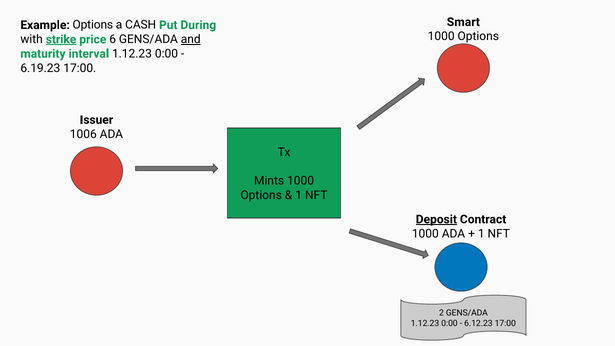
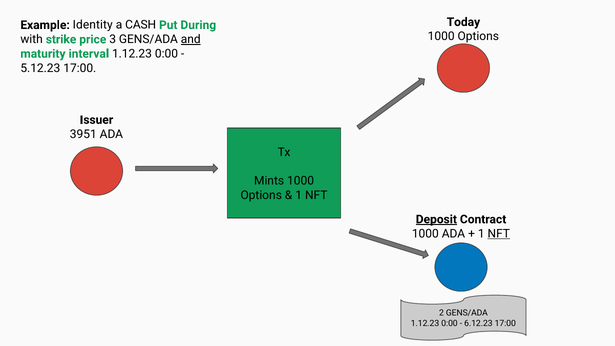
Smart: Smart -> Today (463, 22)
Example Options: Options -> Identity (93, 25)
strike underline: present -> none (61, 39)
6: 6 -> 3 (113, 39)
6.19.23: 6.19.23 -> 5.12.23 (40, 68)
1006: 1006 -> 3951 (83, 134)
NFT underline: none -> present (499, 234)
